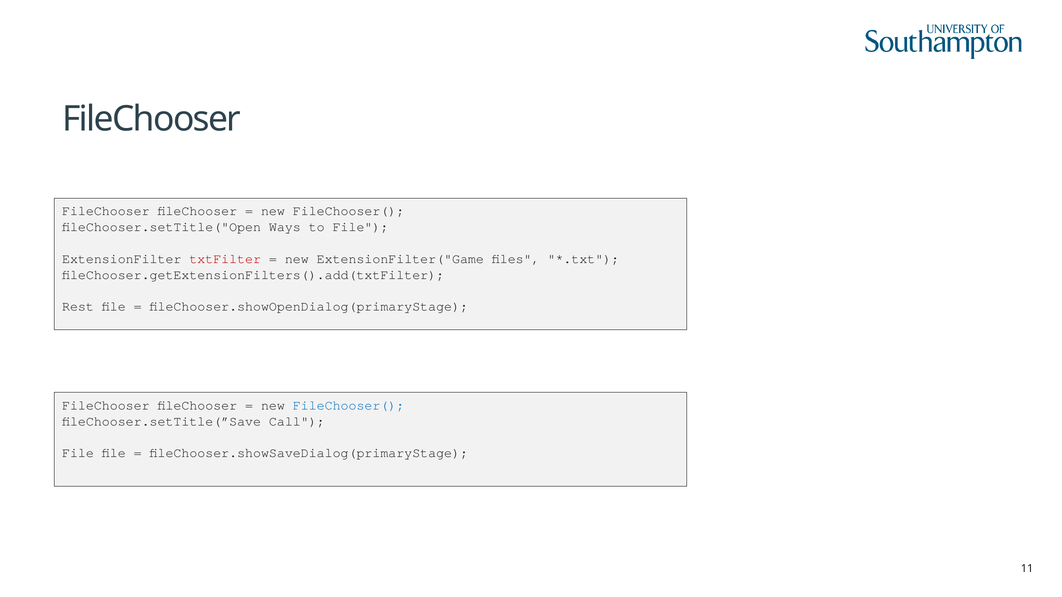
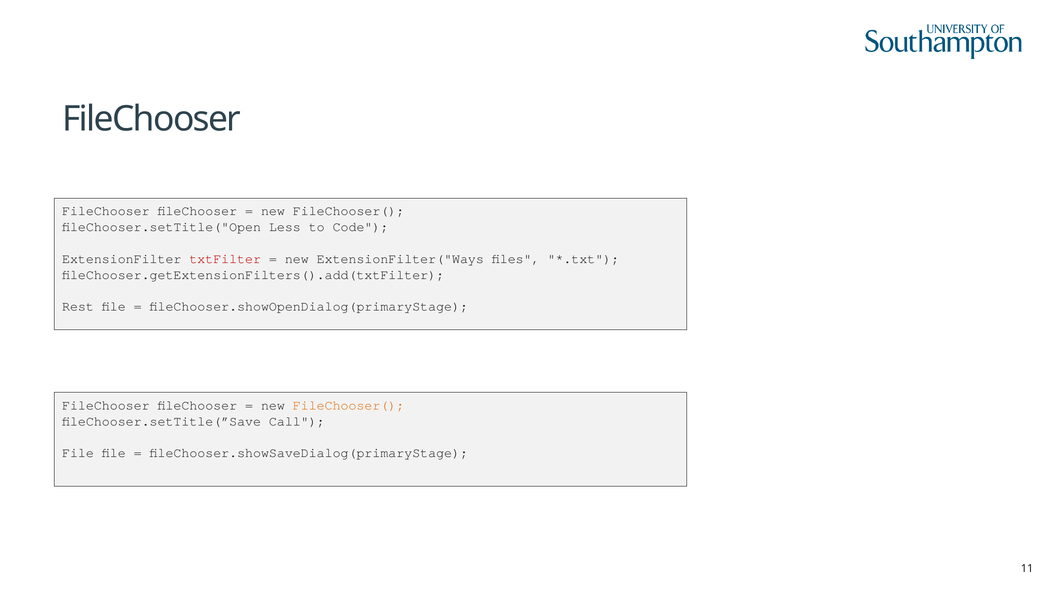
Ways: Ways -> Less (285, 227)
to File: File -> Code (361, 227)
ExtensionFilter("Game: ExtensionFilter("Game -> ExtensionFilter("Ways (400, 259)
FileChooser( colour: blue -> orange (349, 406)
